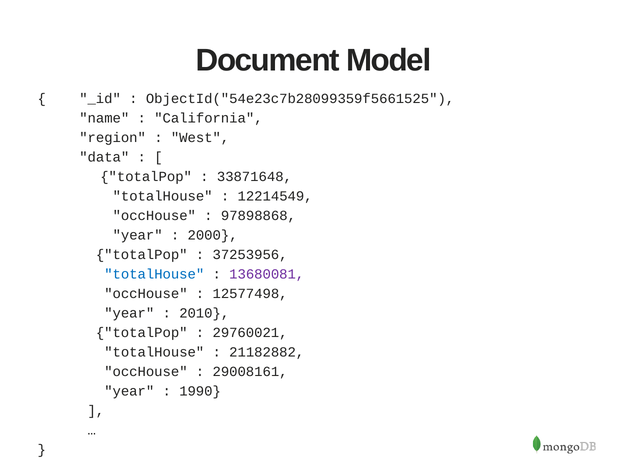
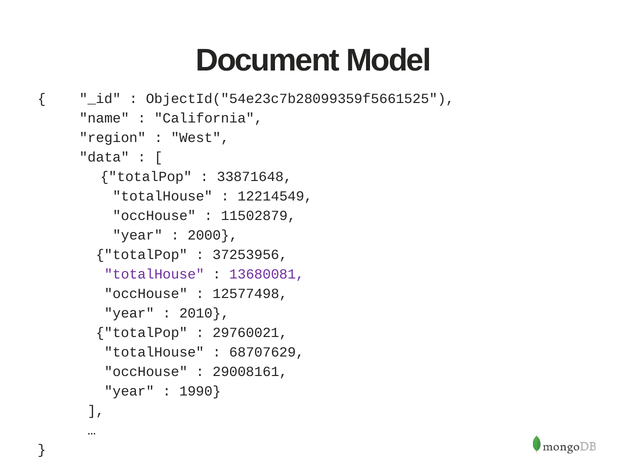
97898868: 97898868 -> 11502879 (258, 216)
totalHouse colour: blue -> purple (154, 274)
21182882: 21182882 -> 68707629 (267, 352)
